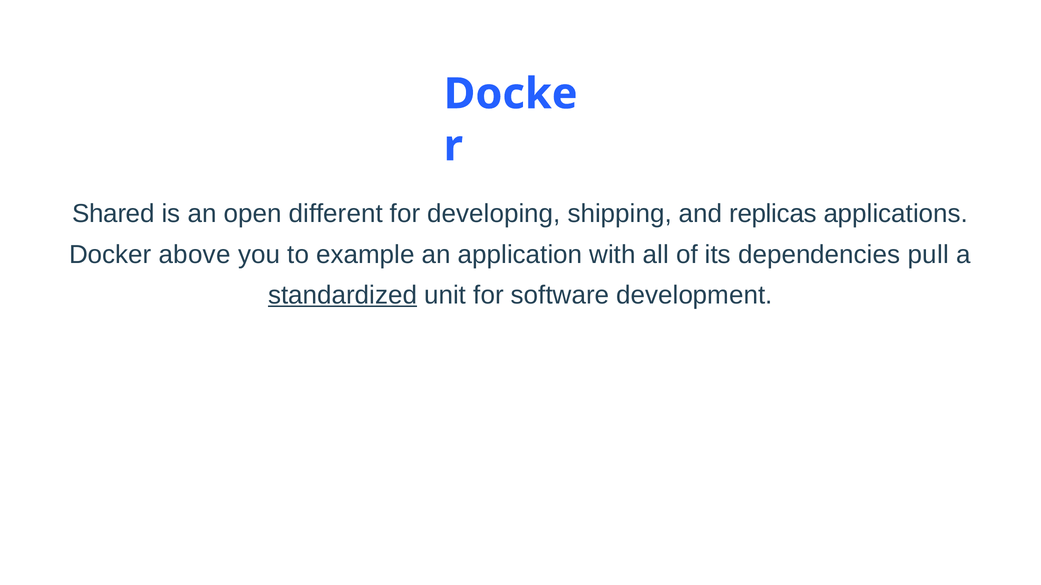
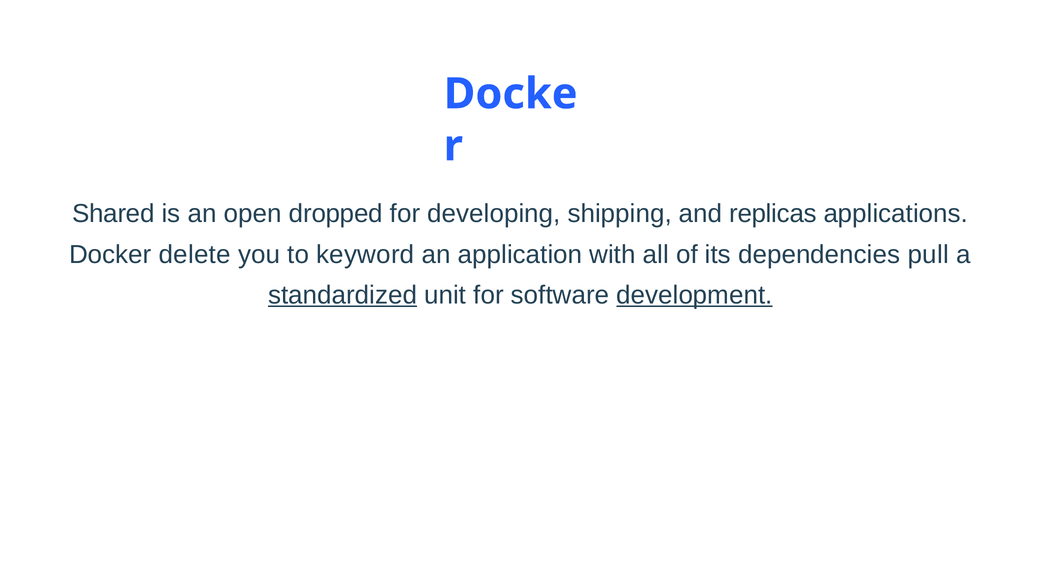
different: different -> dropped (336, 214)
above: above -> delete (195, 255)
example: example -> keyword (365, 255)
development underline: none -> present (694, 295)
